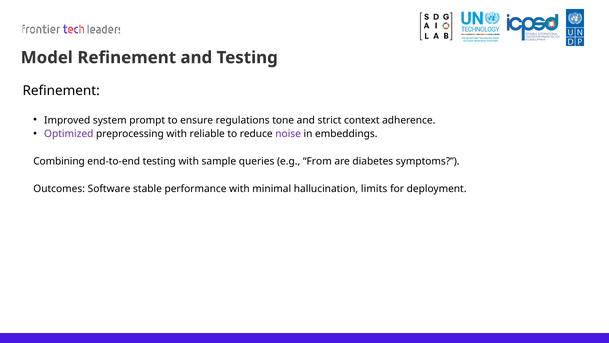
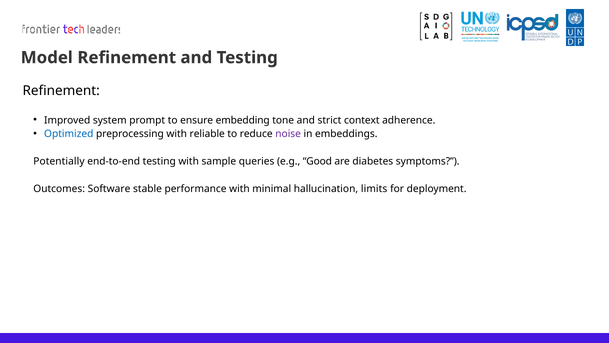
regulations: regulations -> embedding (243, 120)
Optimized colour: purple -> blue (69, 134)
Combining: Combining -> Potentially (59, 161)
From: From -> Good (317, 161)
